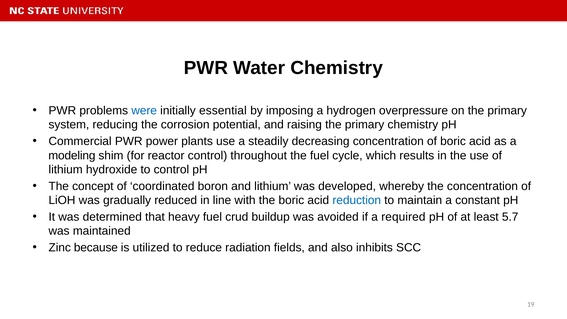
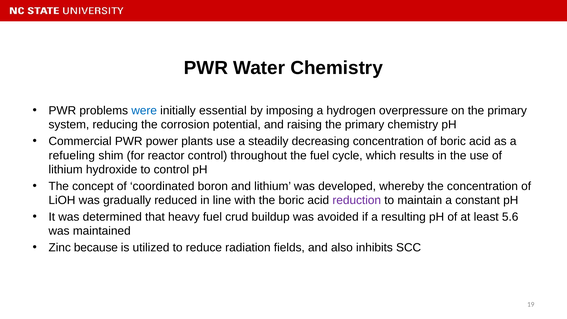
modeling: modeling -> refueling (72, 155)
reduction colour: blue -> purple (357, 200)
required: required -> resulting (403, 217)
5.7: 5.7 -> 5.6 (510, 217)
